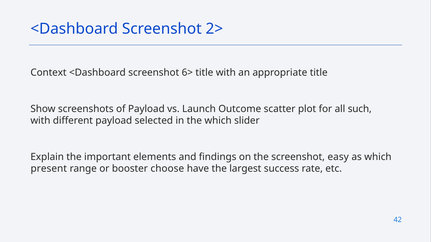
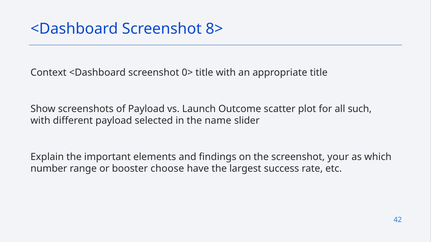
2>: 2> -> 8> (214, 29)
6>: 6> -> 0> (187, 73)
the which: which -> name (218, 121)
easy: easy -> your (338, 157)
present: present -> number (49, 169)
